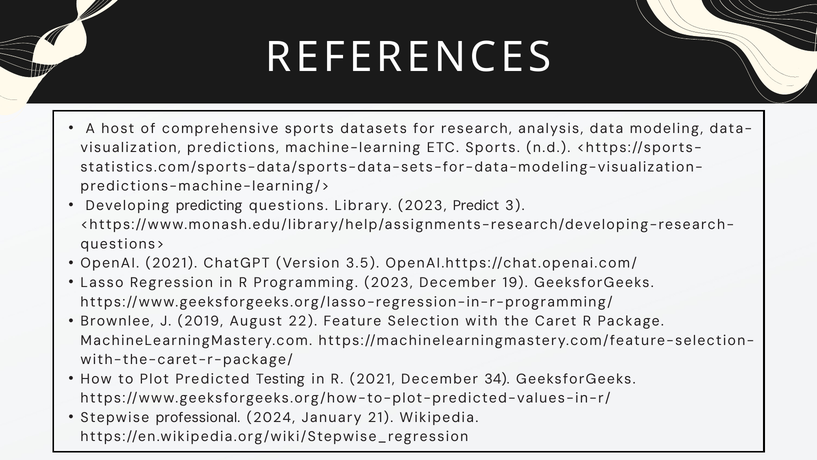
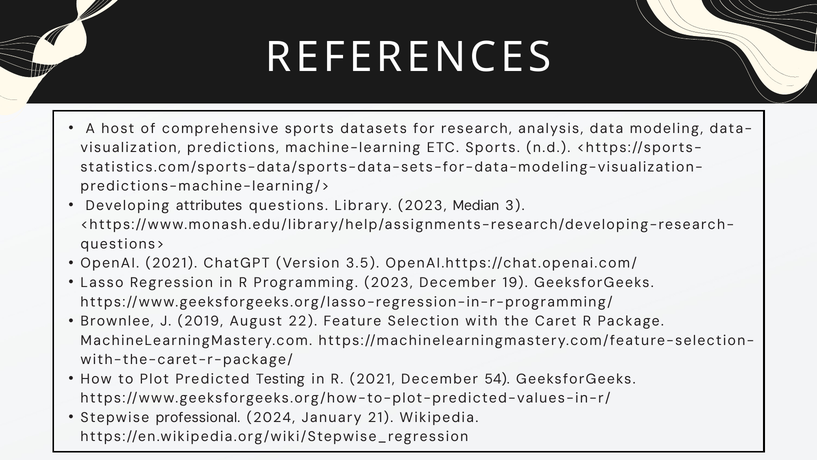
predicting: predicting -> attributes (209, 205)
Predict: Predict -> Median (476, 205)
34: 34 -> 54 (497, 379)
